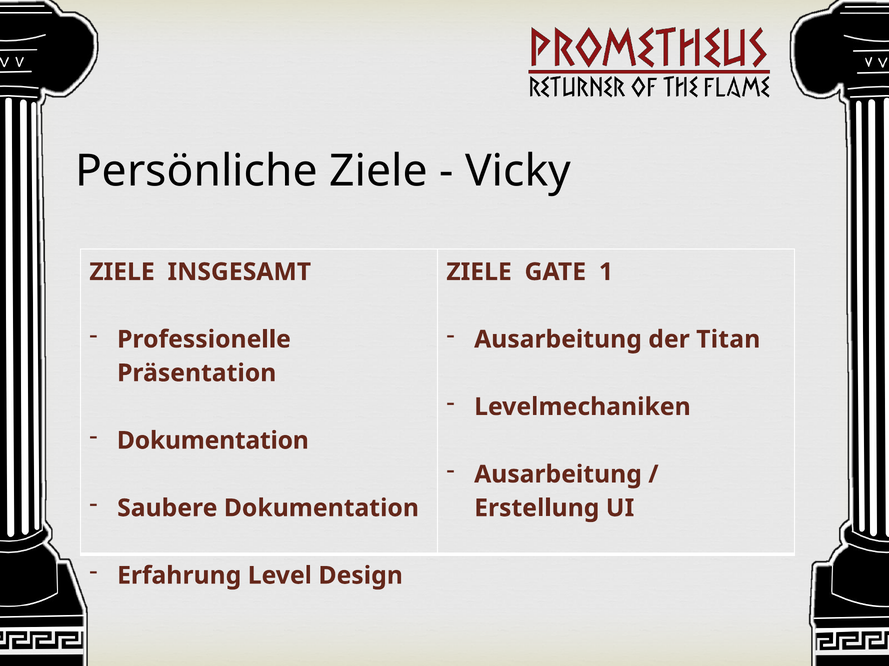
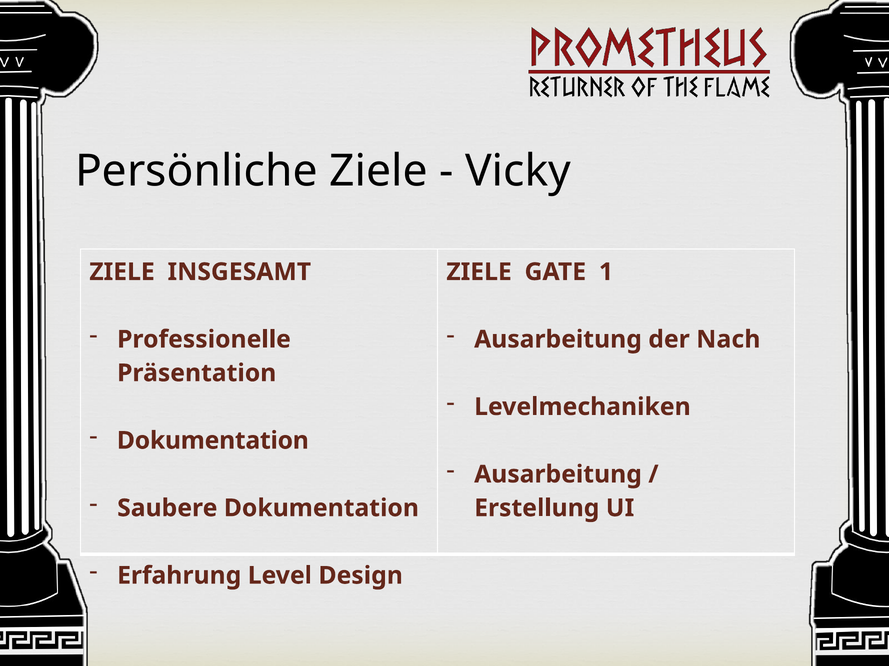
Titan: Titan -> Nach (728, 340)
